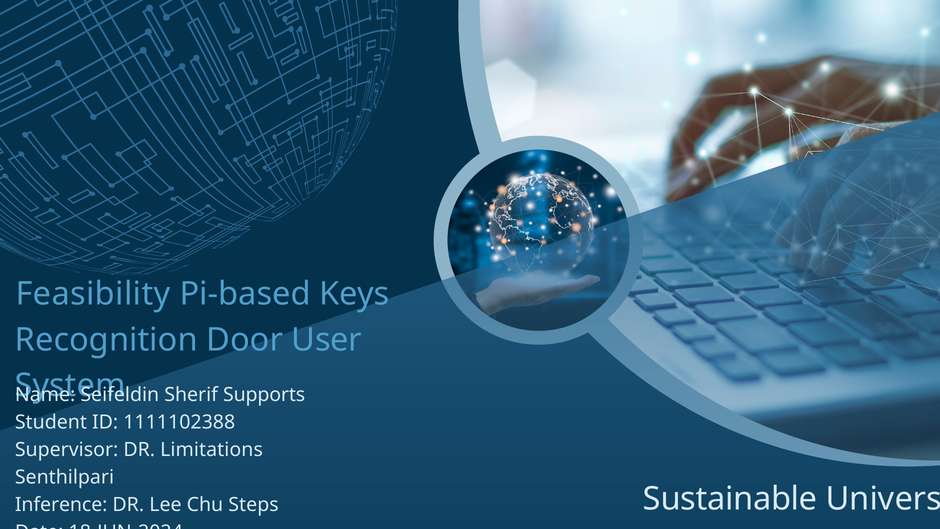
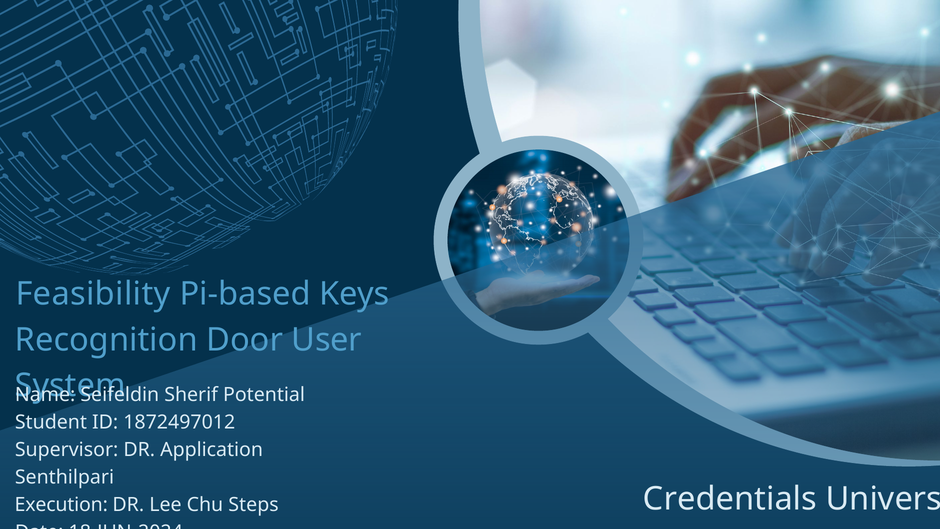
Supports: Supports -> Potential (264, 395)
1111102388: 1111102388 -> 1872497012 (179, 422)
Limitations: Limitations -> Application (212, 450)
Sustainable: Sustainable -> Credentials (730, 499)
Inference: Inference -> Execution (61, 505)
